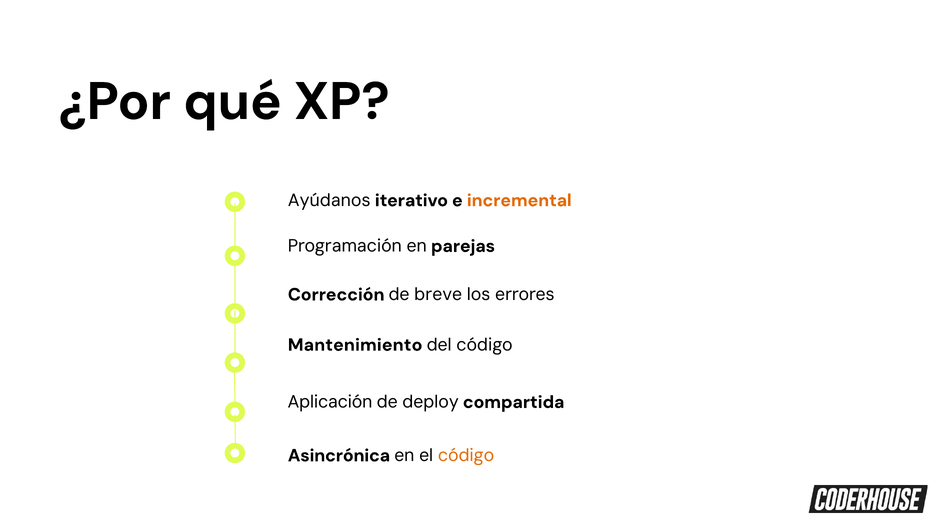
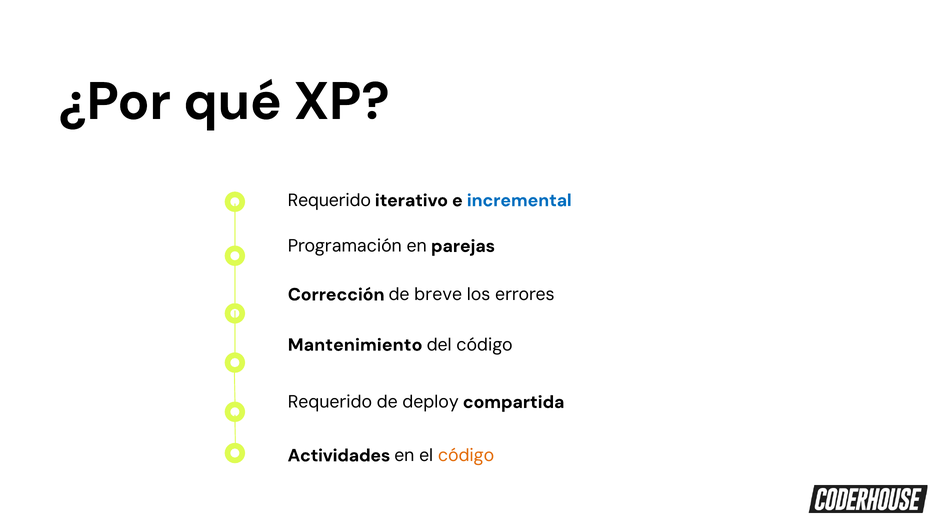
Ayúdanos: Ayúdanos -> Requerido (329, 200)
incremental colour: orange -> blue (519, 200)
Aplicación: Aplicación -> Requerido (330, 402)
Asincrónica: Asincrónica -> Actividades (339, 456)
